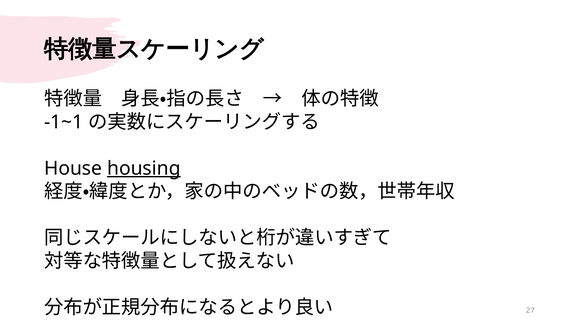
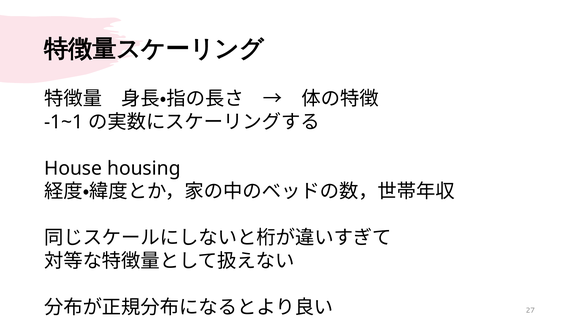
housing underline: present -> none (144, 168)
